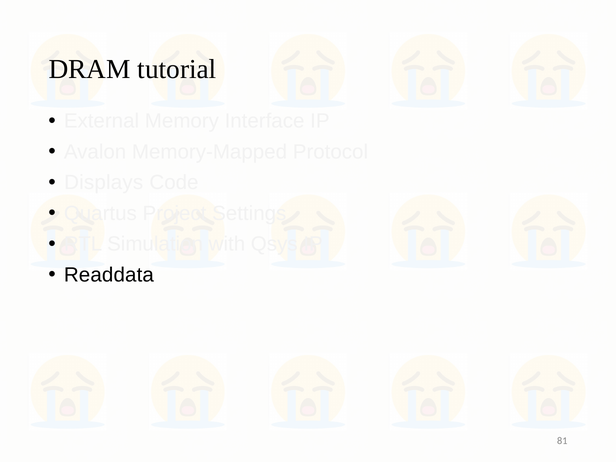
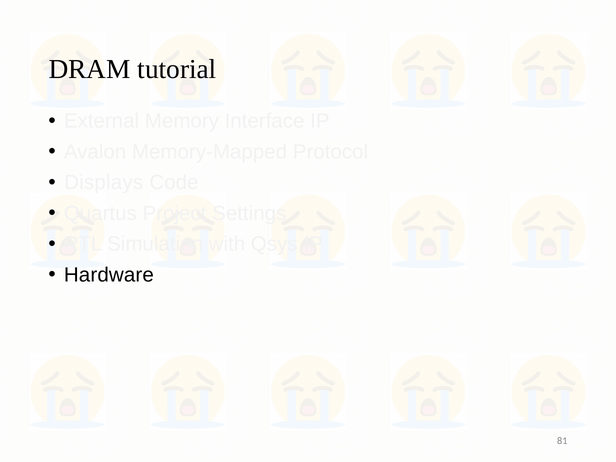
Readdata: Readdata -> Hardware (109, 275)
